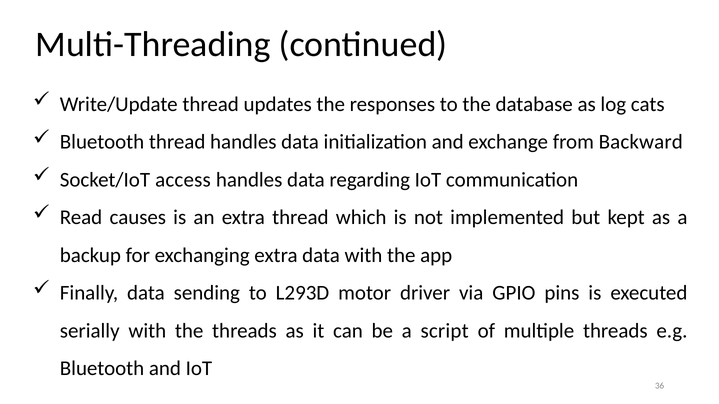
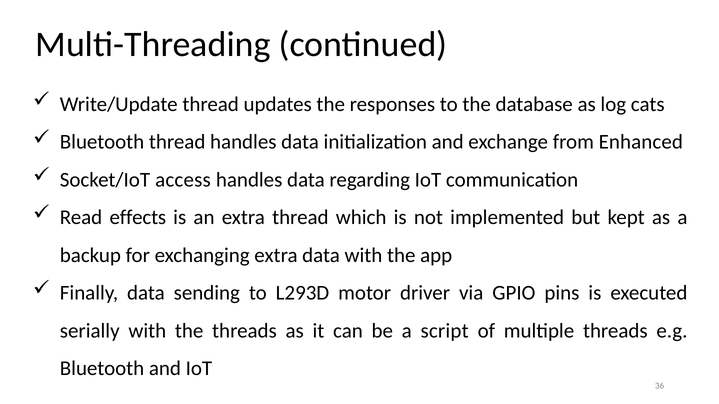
Backward: Backward -> Enhanced (641, 142)
causes: causes -> effects (138, 218)
